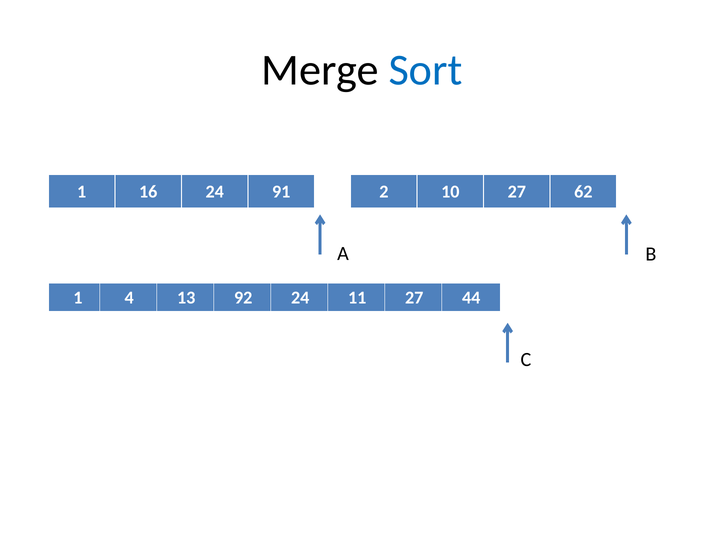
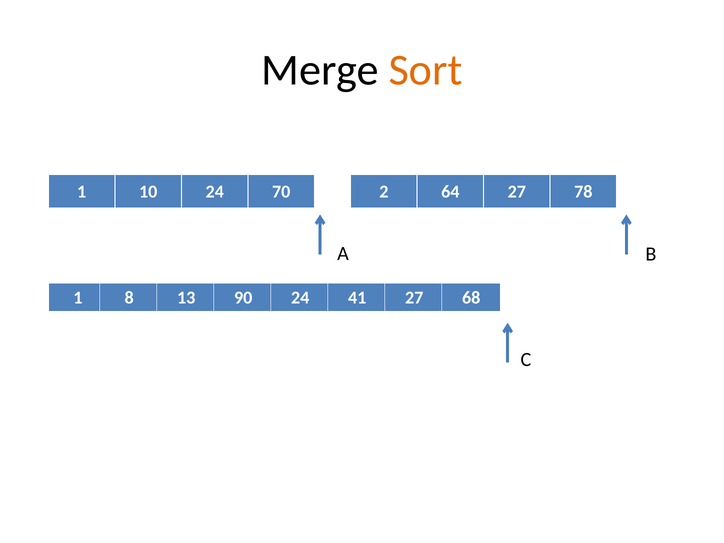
Sort colour: blue -> orange (425, 70)
16: 16 -> 10 (148, 192)
91: 91 -> 70 (281, 192)
10: 10 -> 64 (450, 192)
62: 62 -> 78 (583, 192)
4: 4 -> 8 (129, 298)
92: 92 -> 90 (243, 298)
11: 11 -> 41 (357, 298)
44: 44 -> 68 (471, 298)
